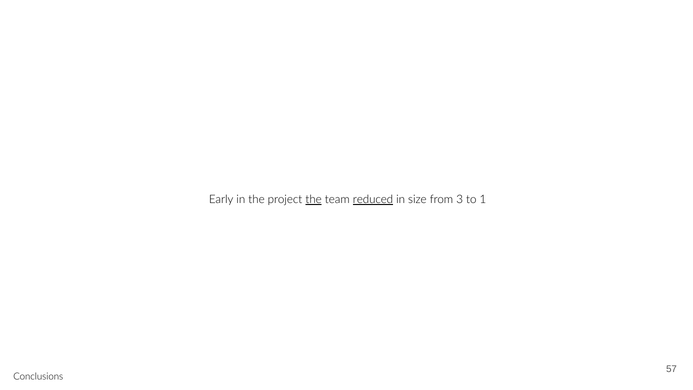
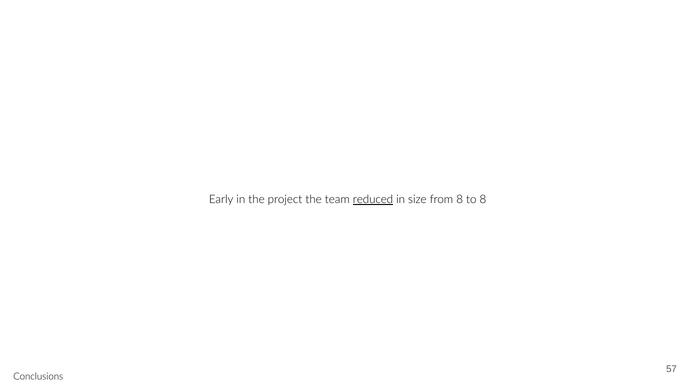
the underline: present -> none (314, 199)
from 3: 3 -> 8 (460, 199)
to 1: 1 -> 8 (483, 199)
